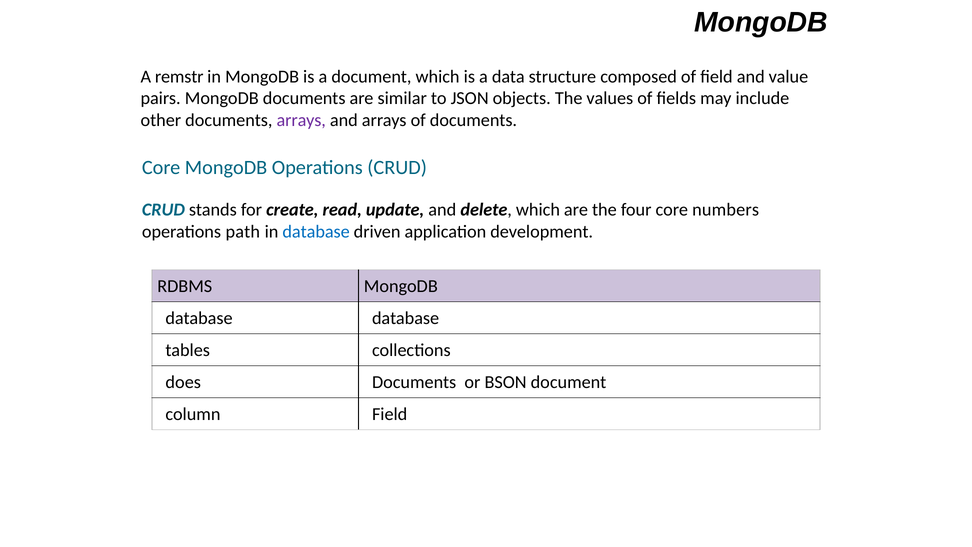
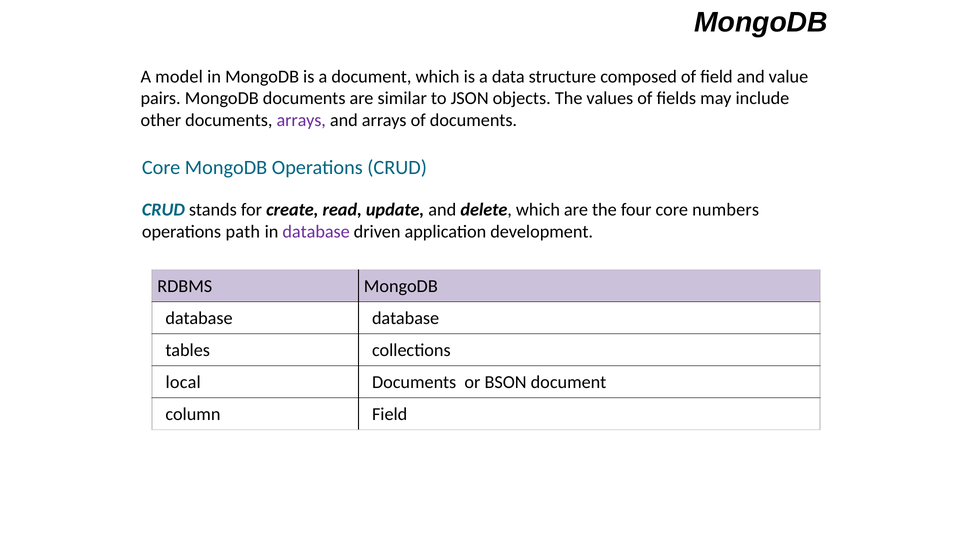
remstr: remstr -> model (179, 77)
database colour: blue -> purple (316, 231)
does: does -> local (183, 382)
